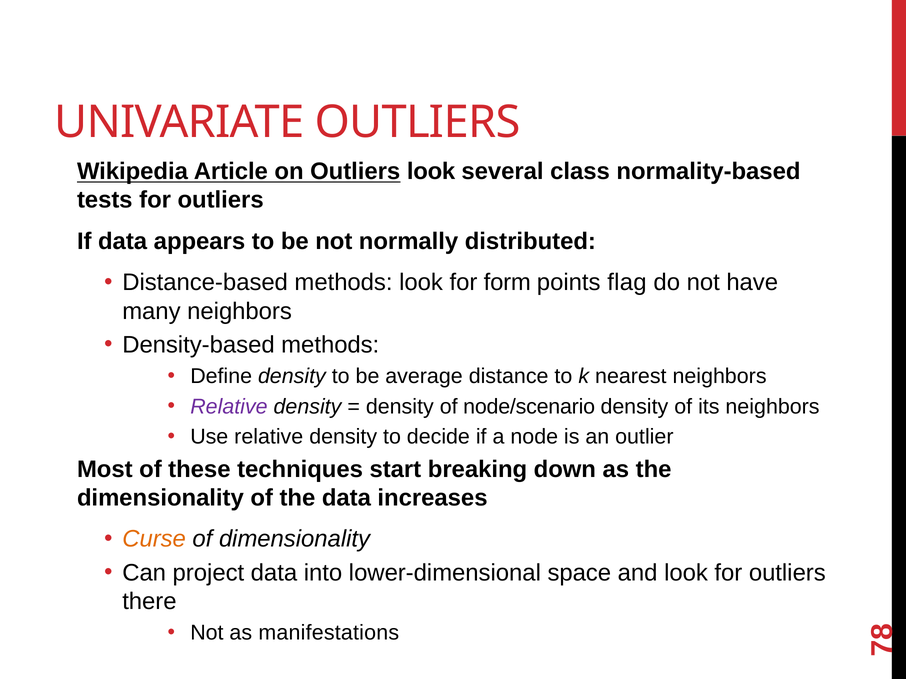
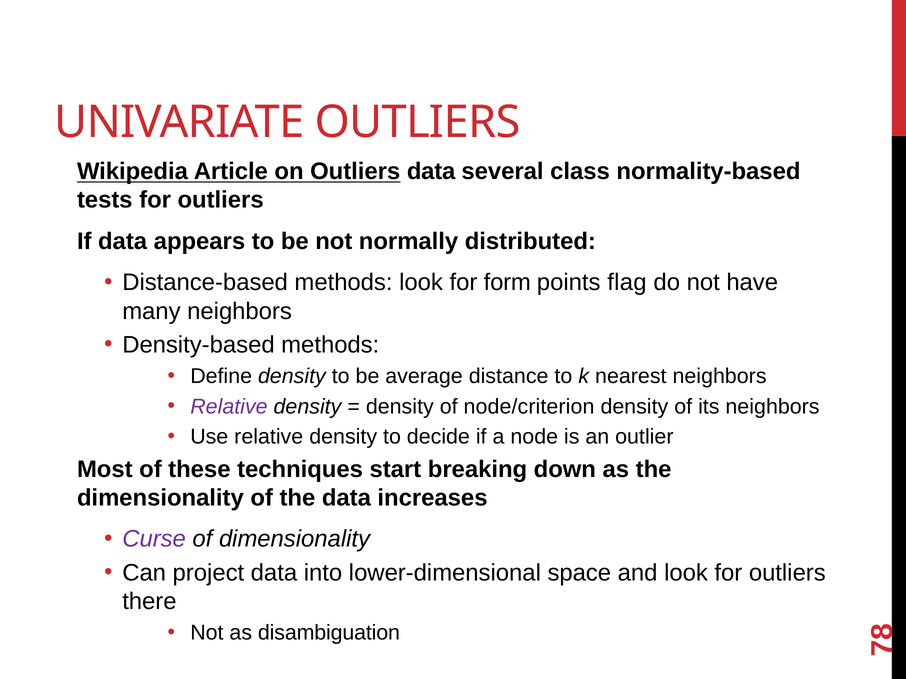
Outliers look: look -> data (431, 172)
node/scenario: node/scenario -> node/criterion (529, 407)
Curse colour: orange -> purple (154, 539)
manifestations: manifestations -> disambiguation (329, 633)
